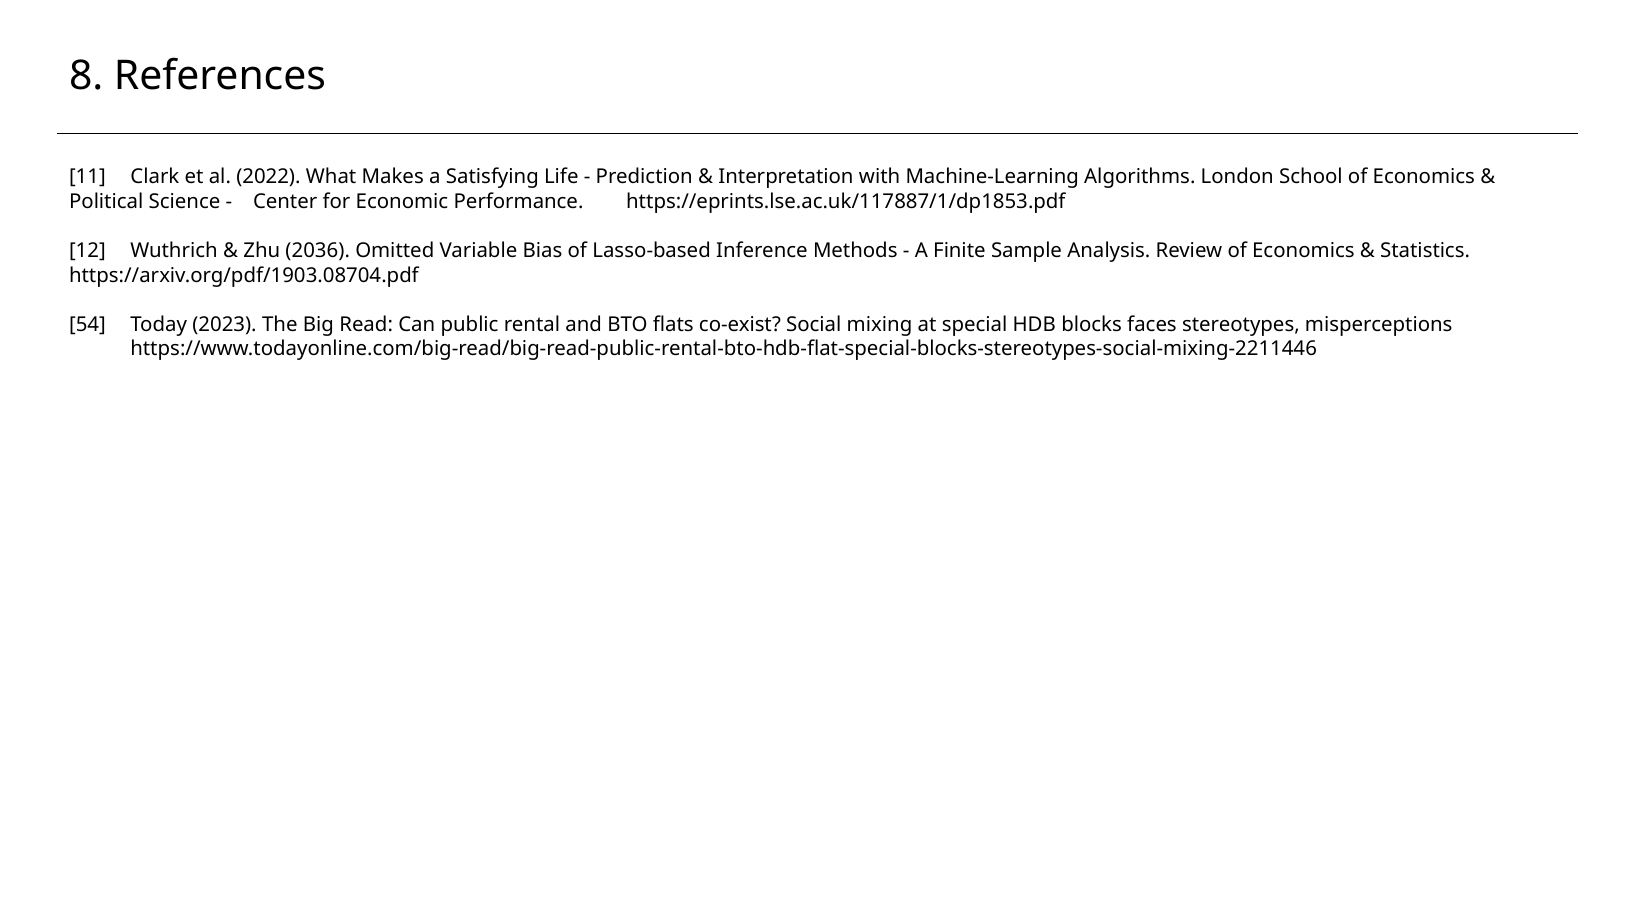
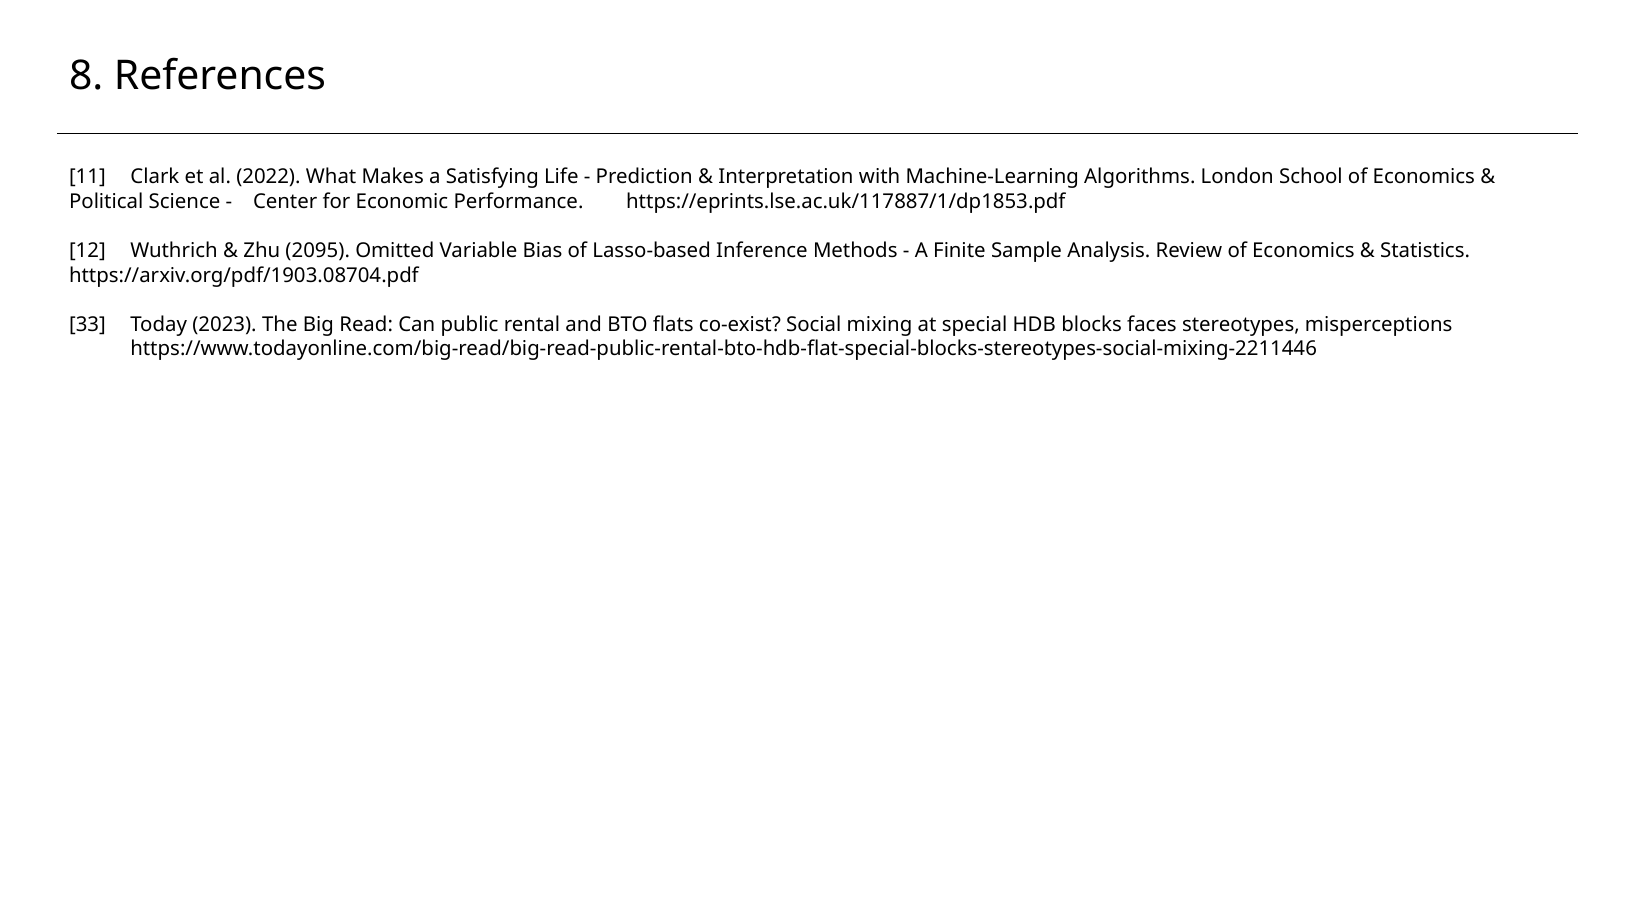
2036: 2036 -> 2095 (318, 251)
54: 54 -> 33 (87, 324)
